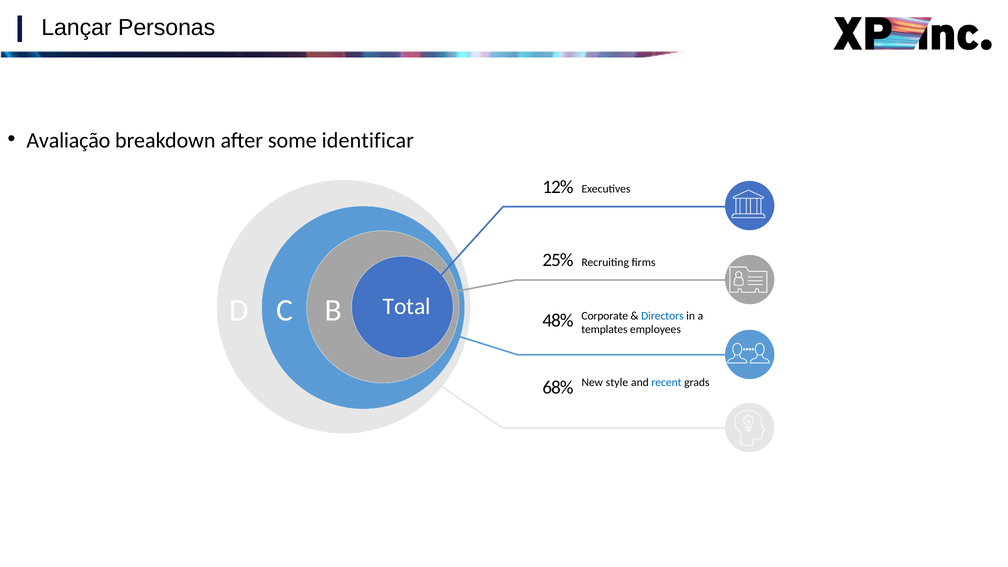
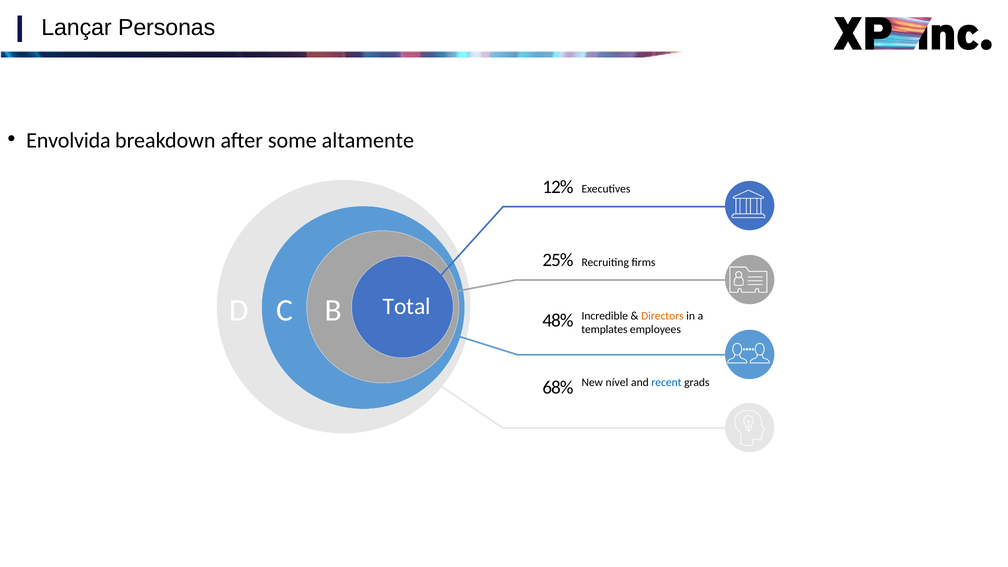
Avaliação: Avaliação -> Envolvida (68, 140)
identificar: identificar -> altamente (368, 140)
Corporate: Corporate -> Incredible (605, 316)
Directors colour: blue -> orange (662, 316)
style: style -> nível (617, 382)
